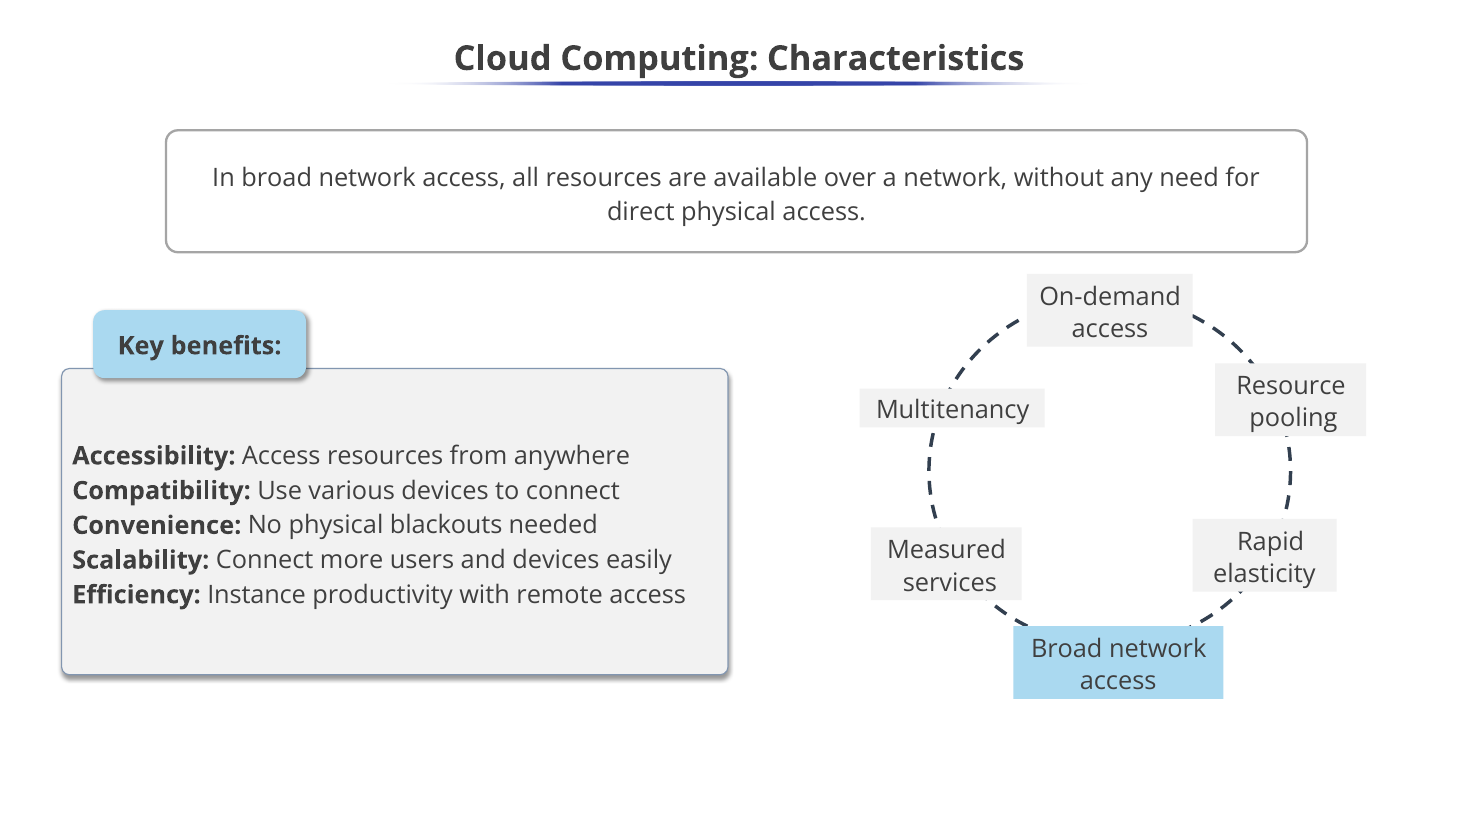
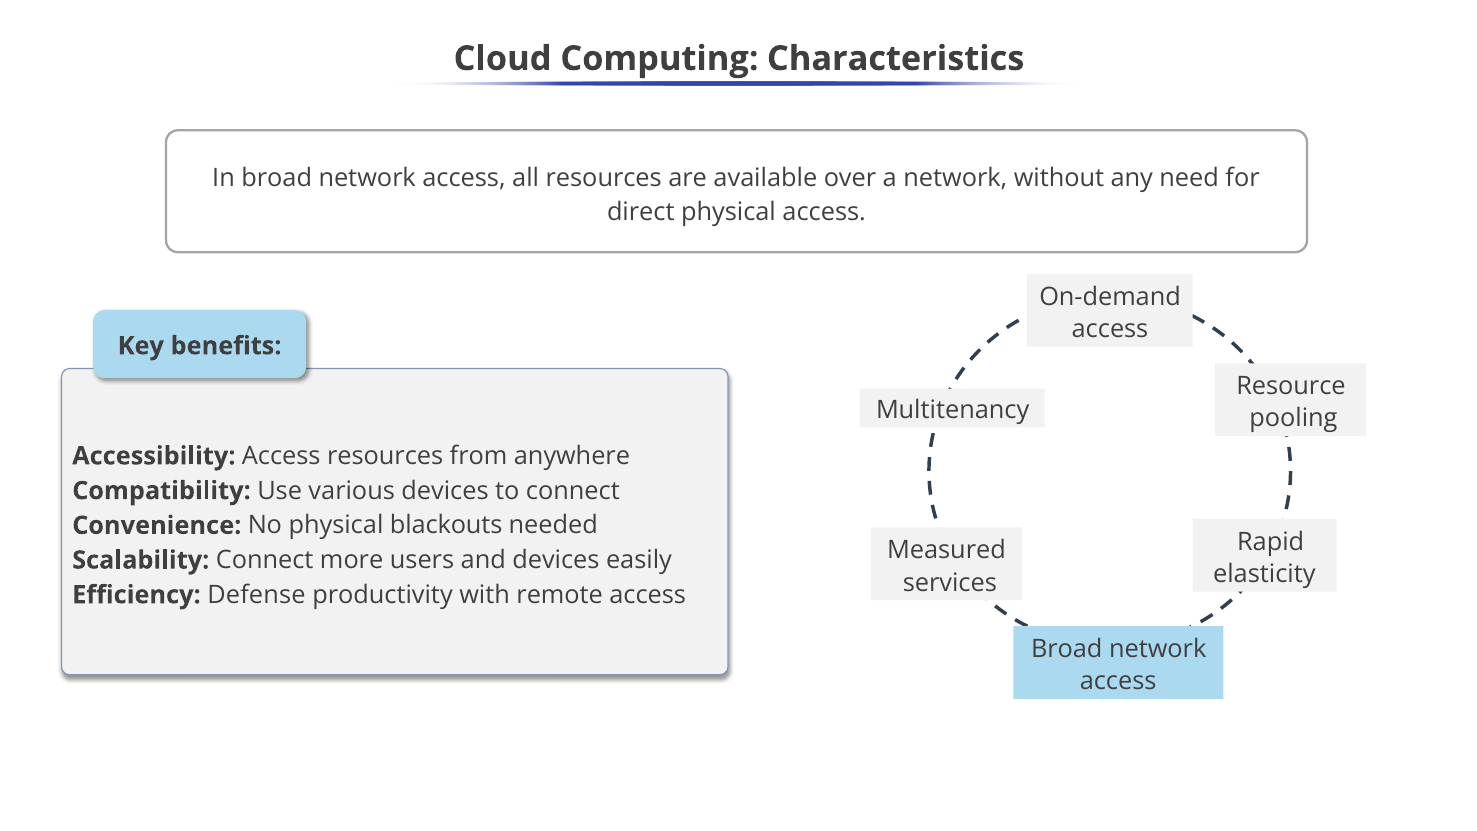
Instance: Instance -> Defense (256, 595)
